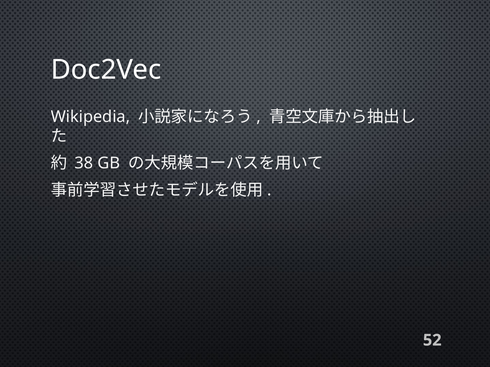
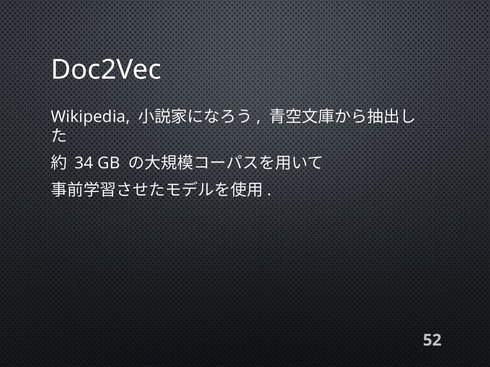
38: 38 -> 34 (84, 163)
